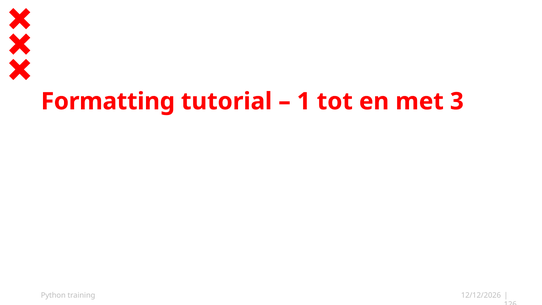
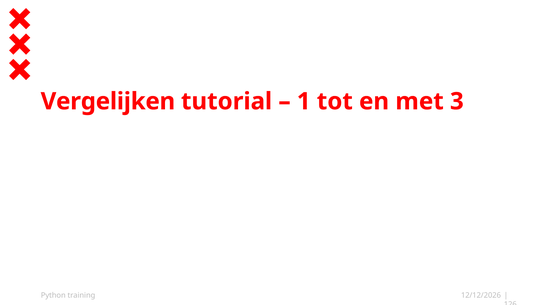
Formatting: Formatting -> Vergelijken (108, 101)
